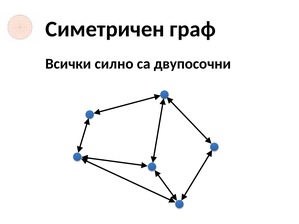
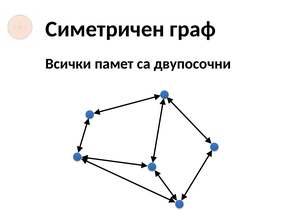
силно: силно -> памет (114, 64)
